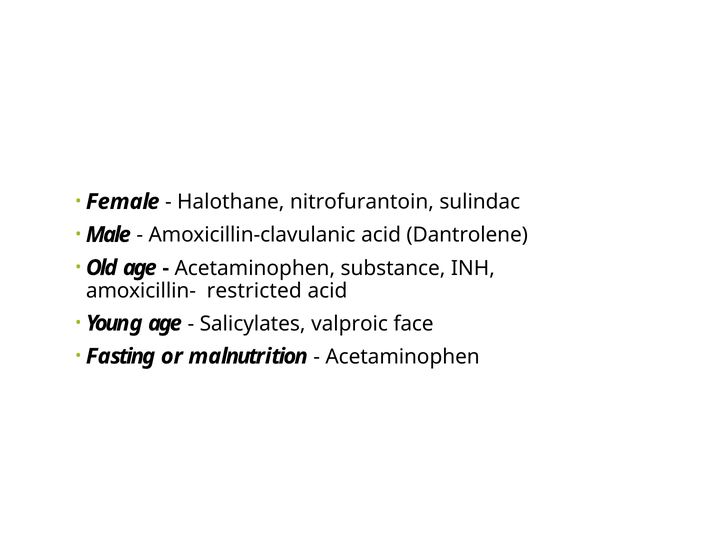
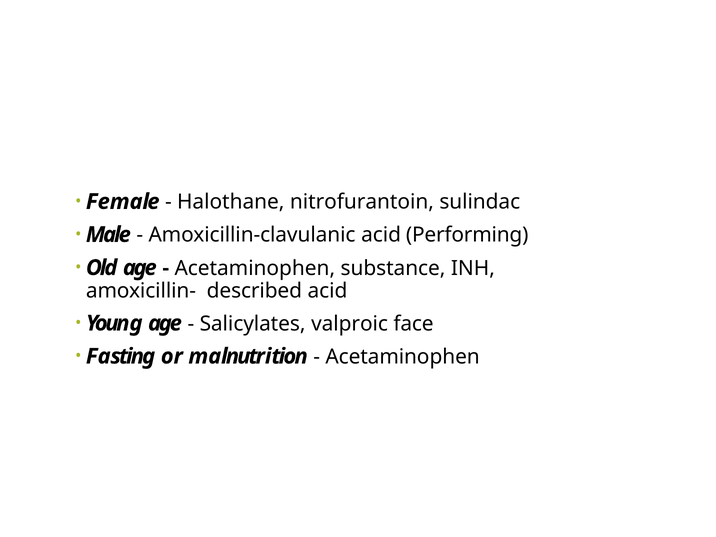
Dantrolene: Dantrolene -> Performing (467, 235)
restricted: restricted -> described (254, 291)
